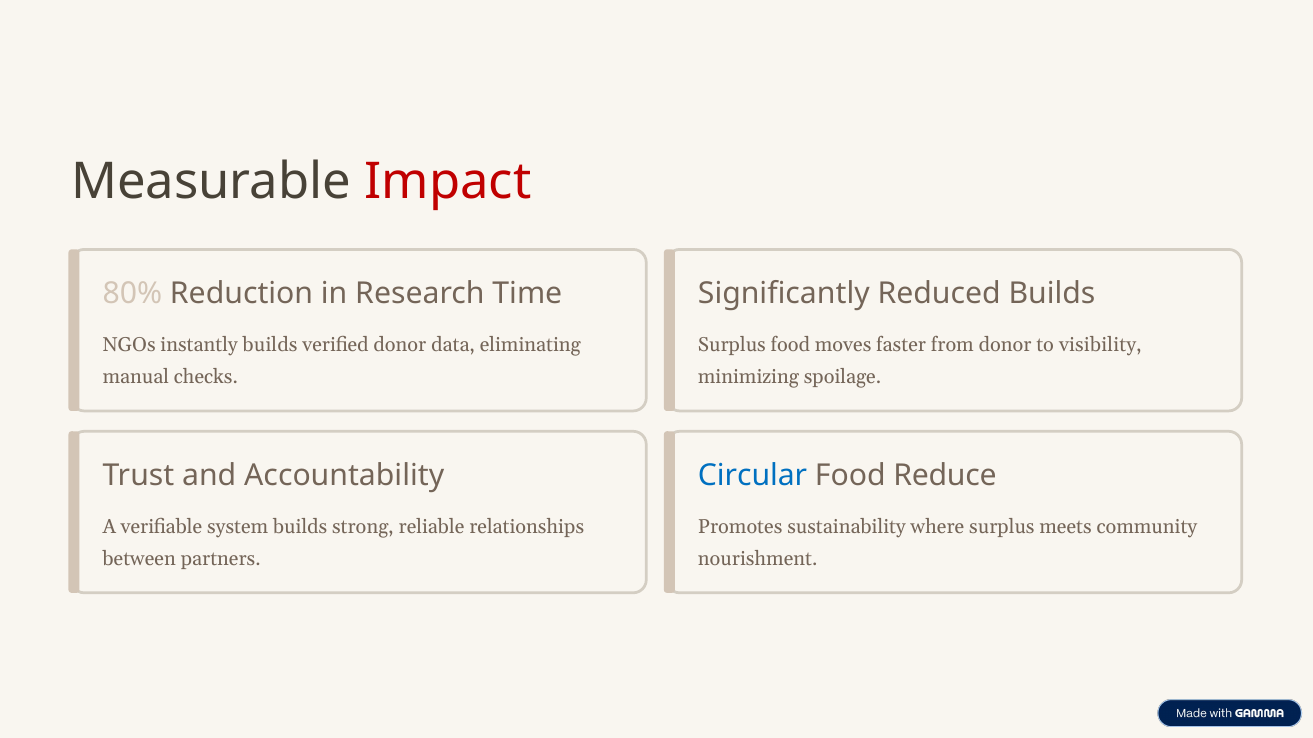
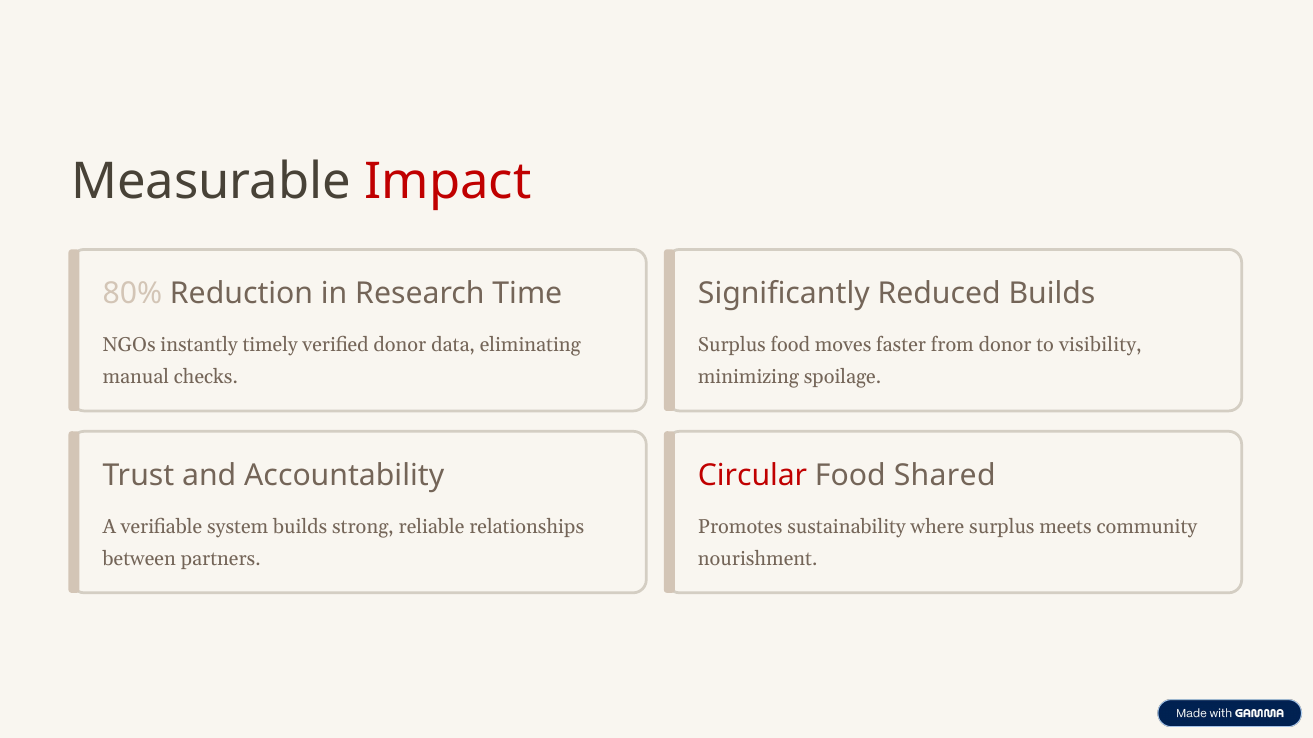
instantly builds: builds -> timely (270, 345)
Circular colour: blue -> red (753, 476)
Reduce: Reduce -> Shared (945, 476)
